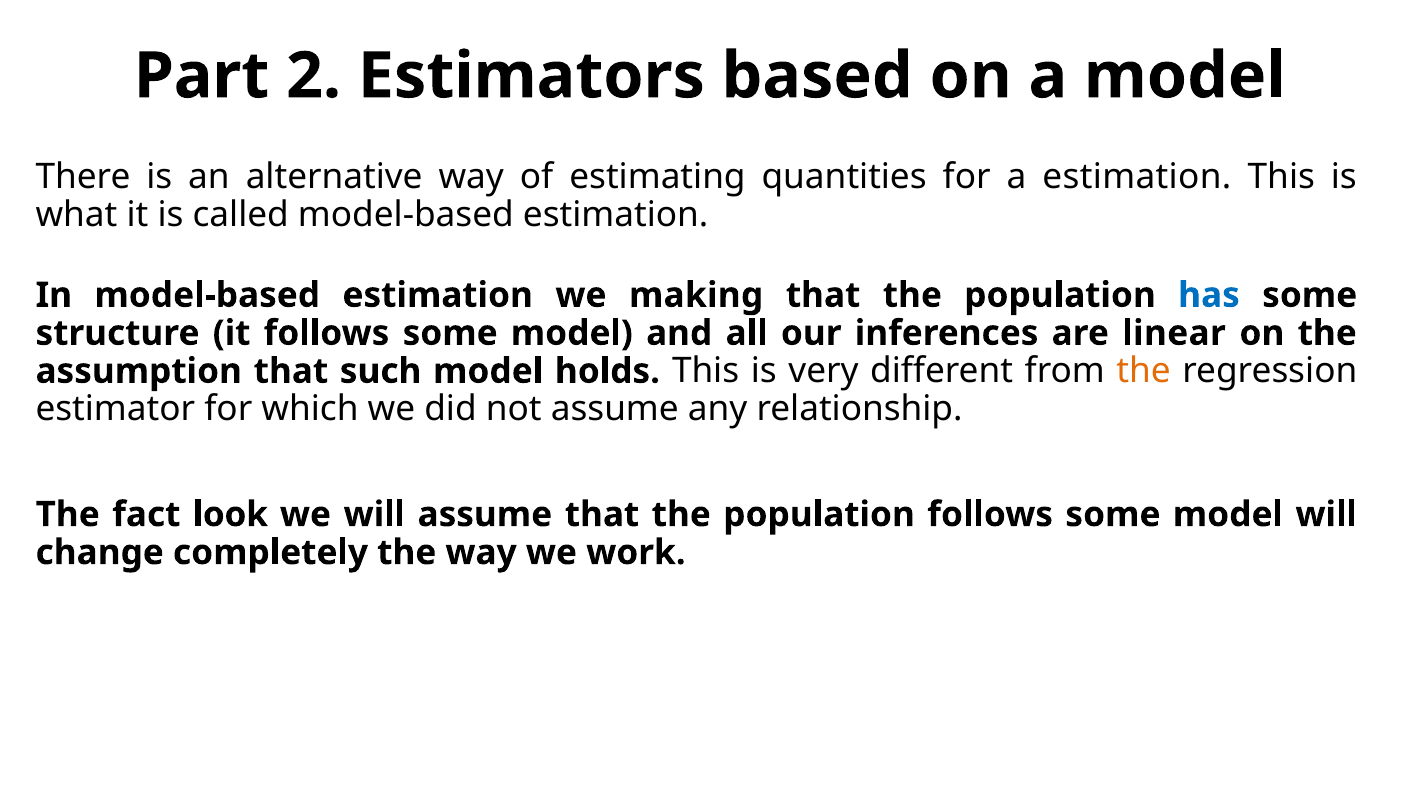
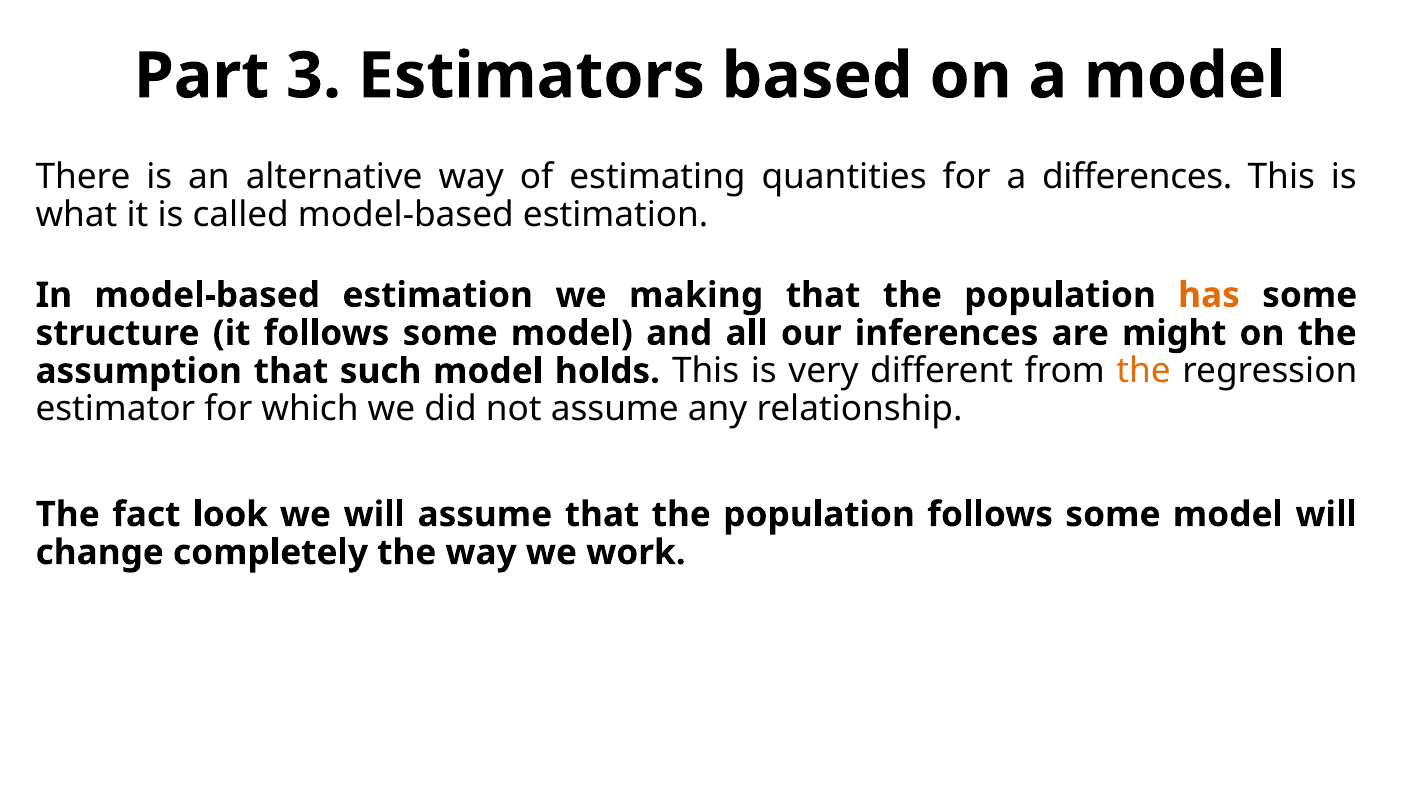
2: 2 -> 3 (314, 76)
a estimation: estimation -> differences (1137, 177)
has colour: blue -> orange (1209, 295)
linear: linear -> might (1174, 333)
